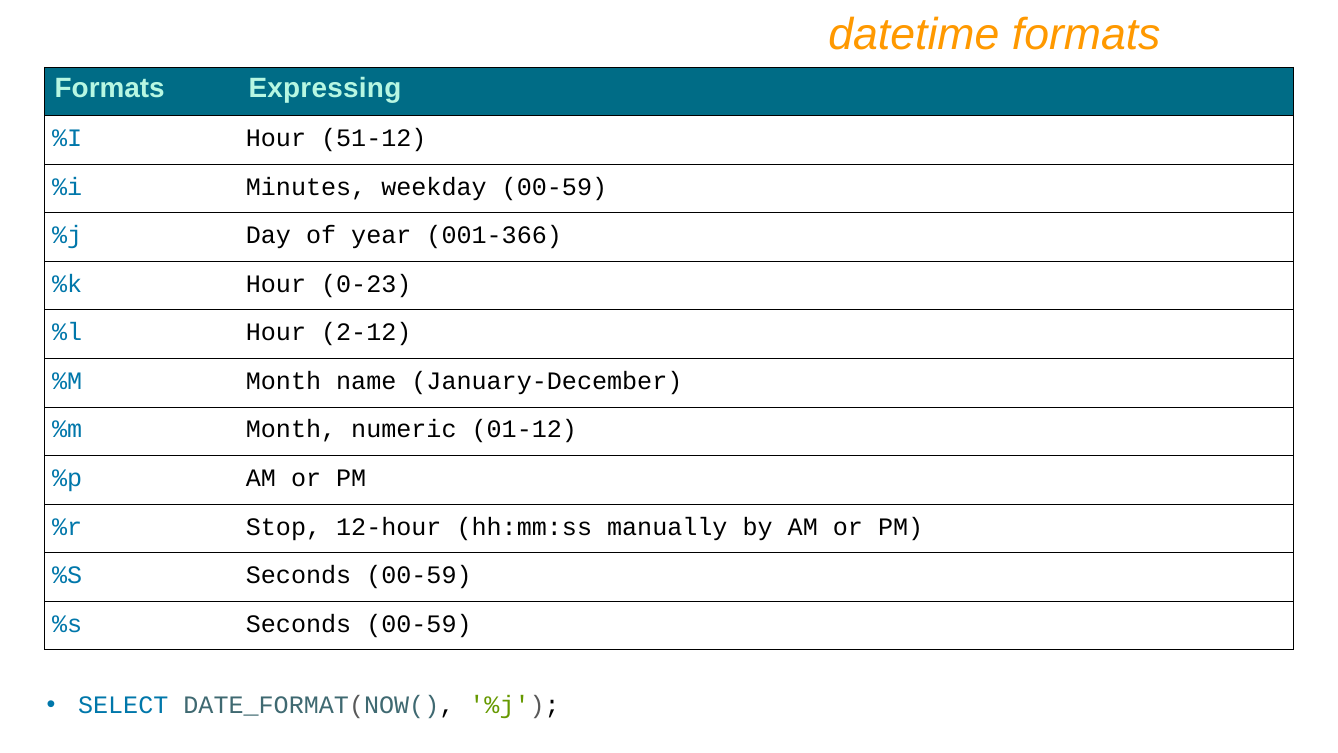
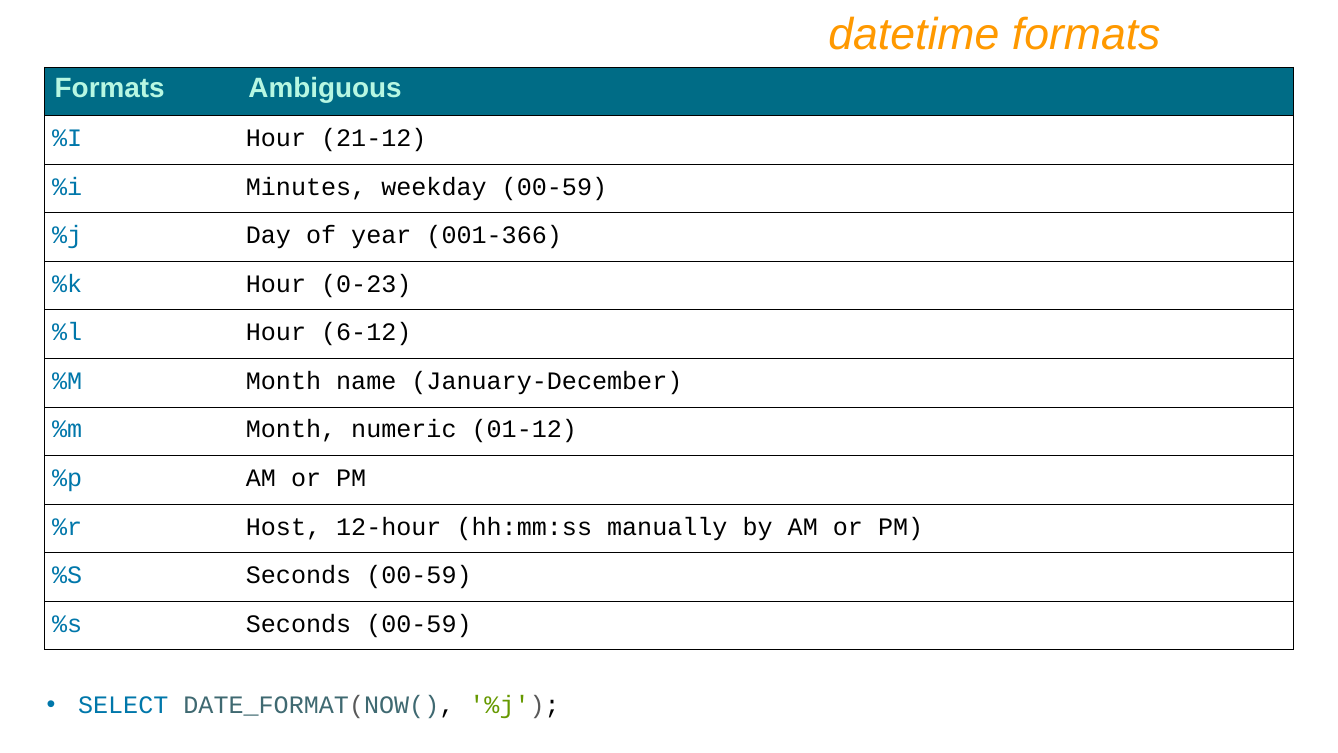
Expressing: Expressing -> Ambiguous (325, 88)
51-12: 51-12 -> 21-12 (374, 138)
2-12: 2-12 -> 6-12 (366, 332)
Stop: Stop -> Host (283, 526)
